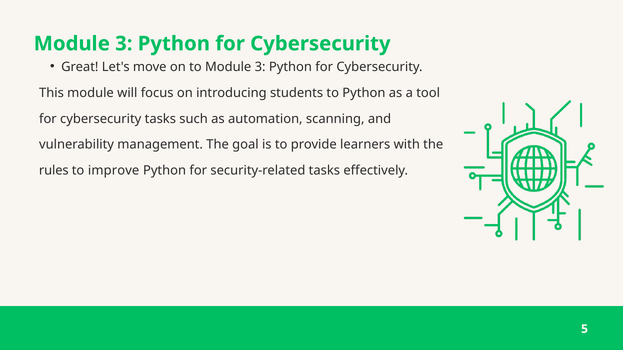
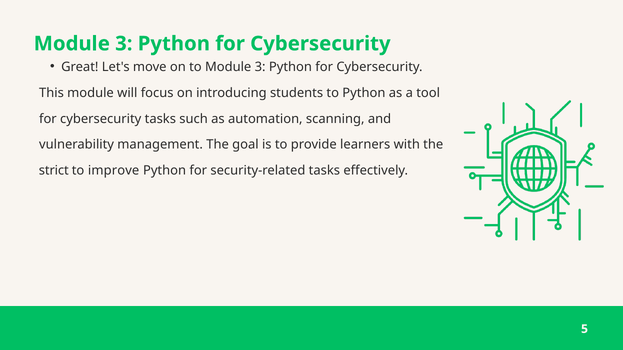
rules: rules -> strict (54, 171)
